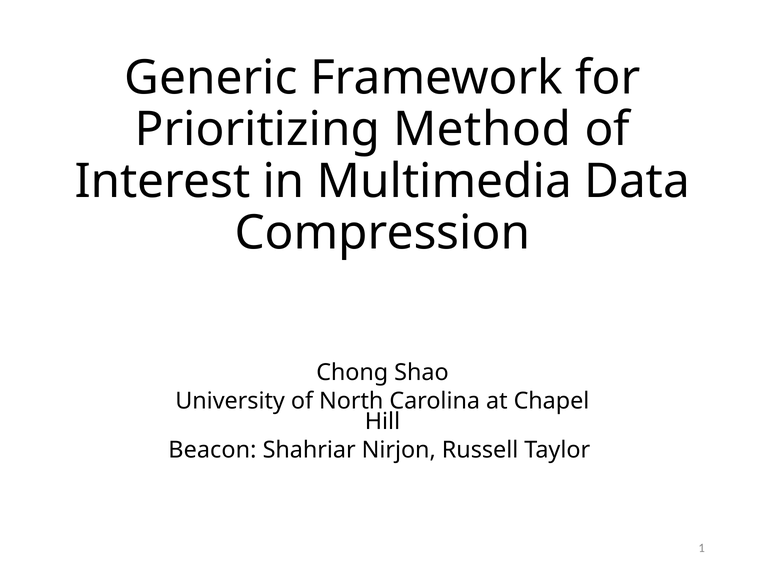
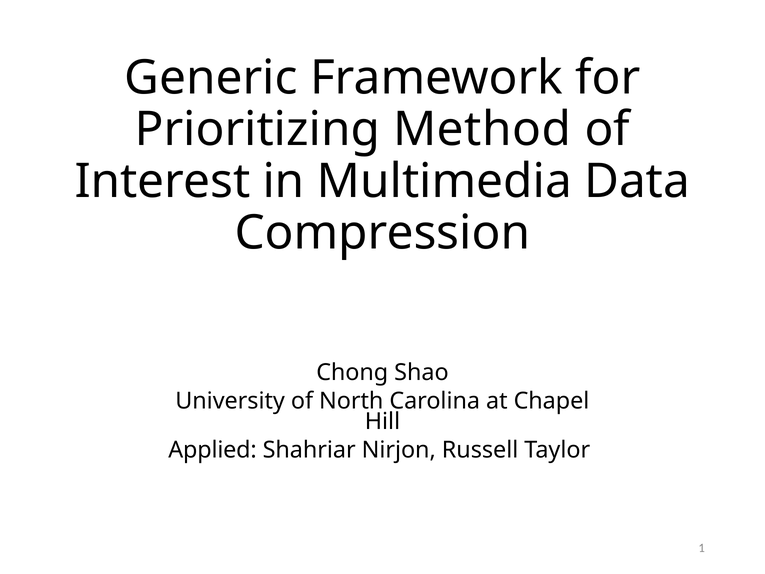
Beacon: Beacon -> Applied (213, 450)
